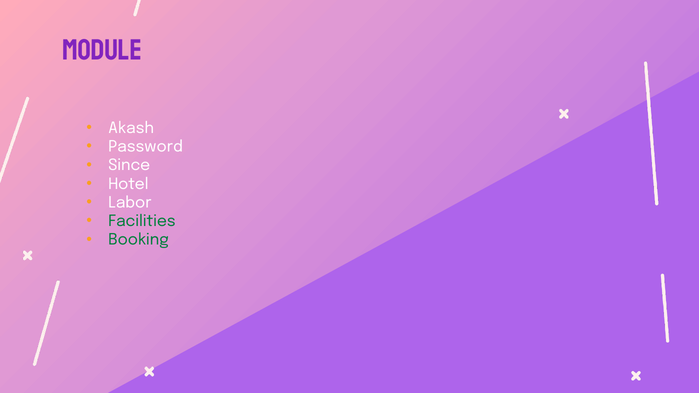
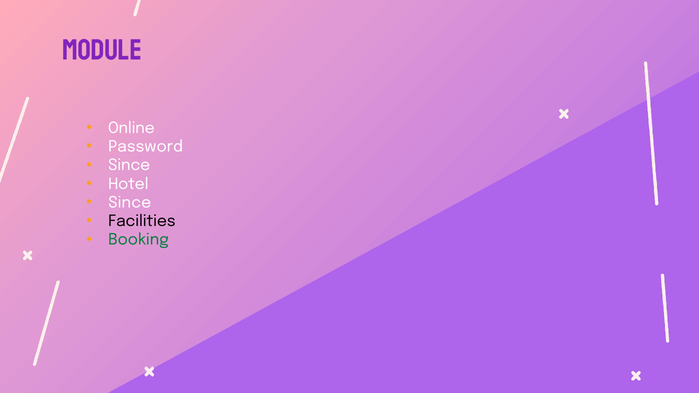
Akash: Akash -> Online (131, 128)
Labor: Labor -> Since (130, 203)
Facilities colour: green -> black (142, 221)
